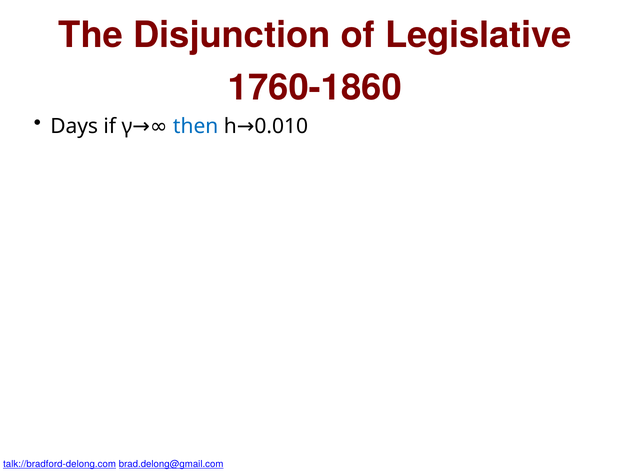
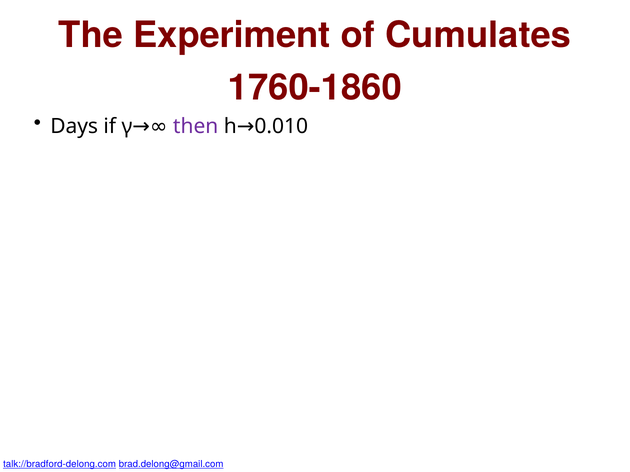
Disjunction: Disjunction -> Experiment (232, 35)
Legislative: Legislative -> Cumulates (478, 35)
then colour: blue -> purple (196, 127)
